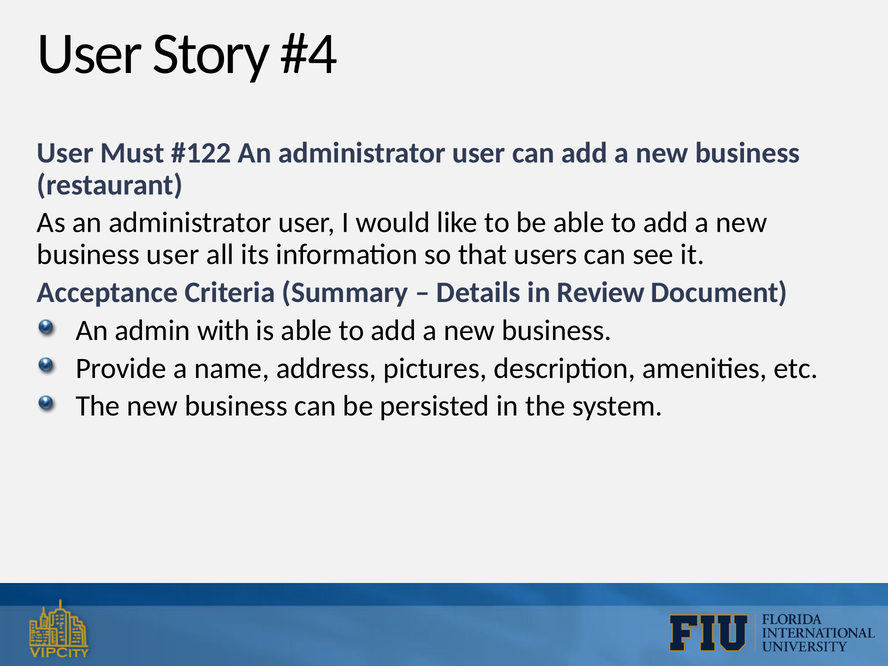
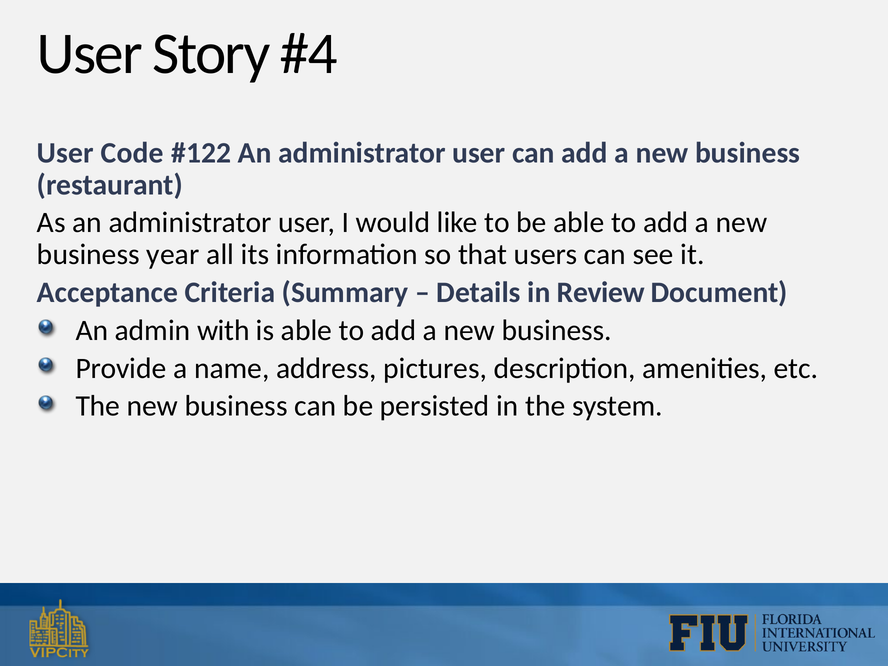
Must: Must -> Code (132, 153)
business user: user -> year (173, 255)
